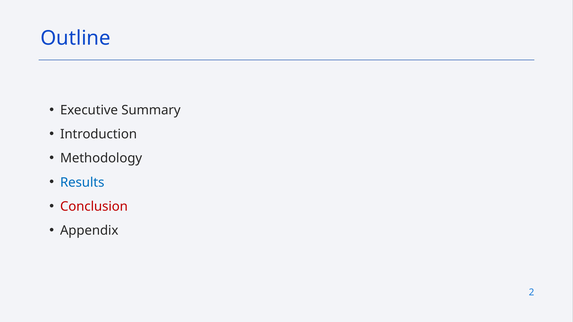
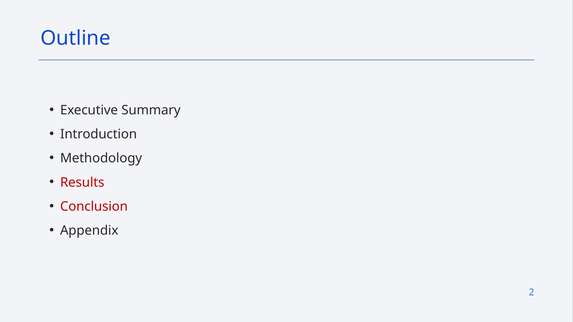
Results colour: blue -> red (82, 183)
